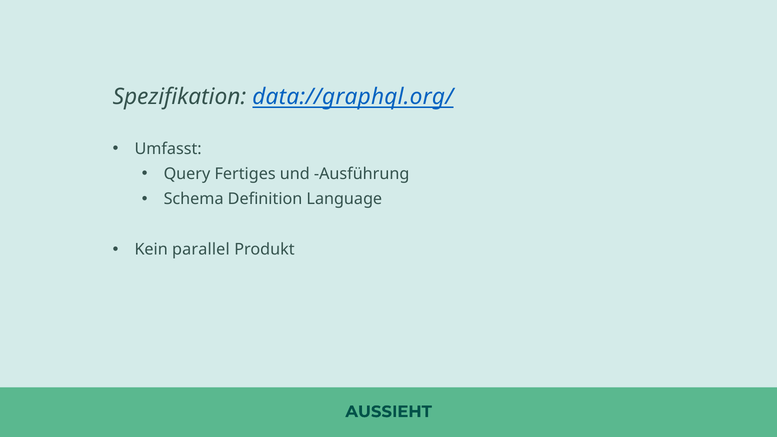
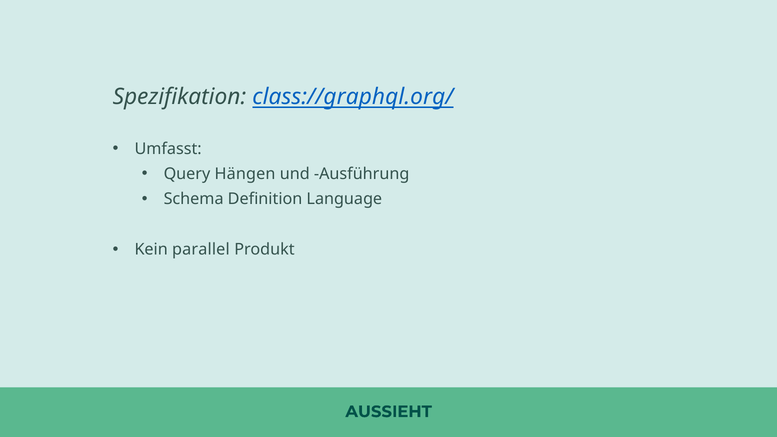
data://graphql.org/: data://graphql.org/ -> class://graphql.org/ (353, 97)
Fertiges: Fertiges -> Hängen (245, 174)
